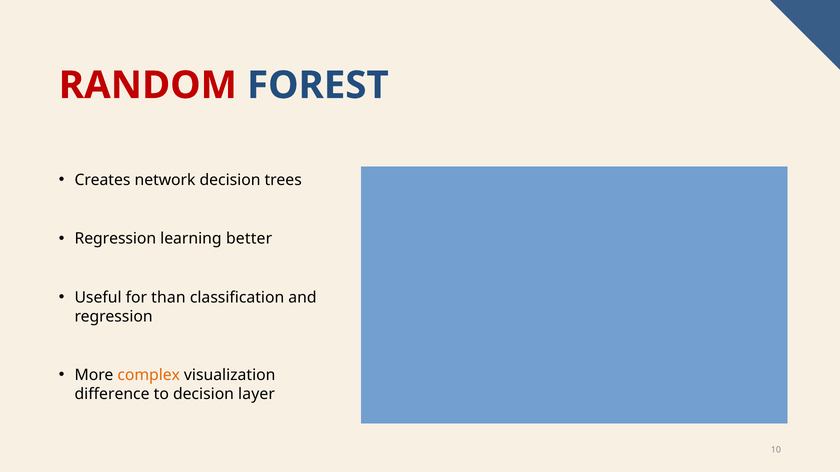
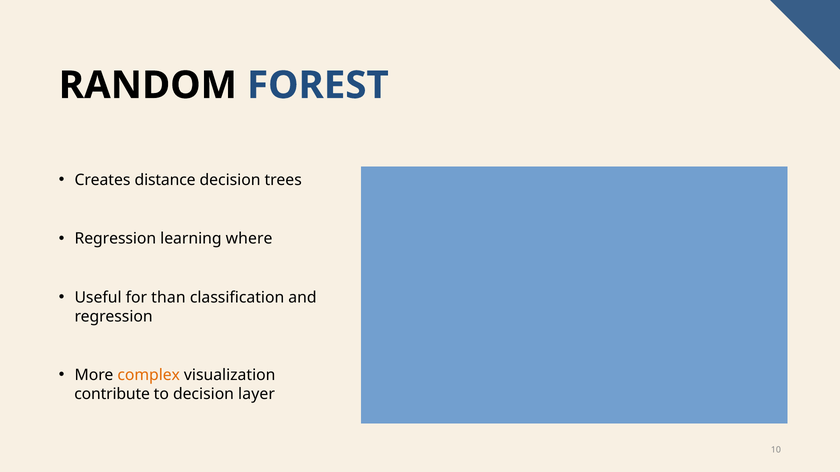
RANDOM colour: red -> black (148, 85)
network: network -> distance (165, 180)
better: better -> where (249, 239)
difference: difference -> contribute (112, 394)
